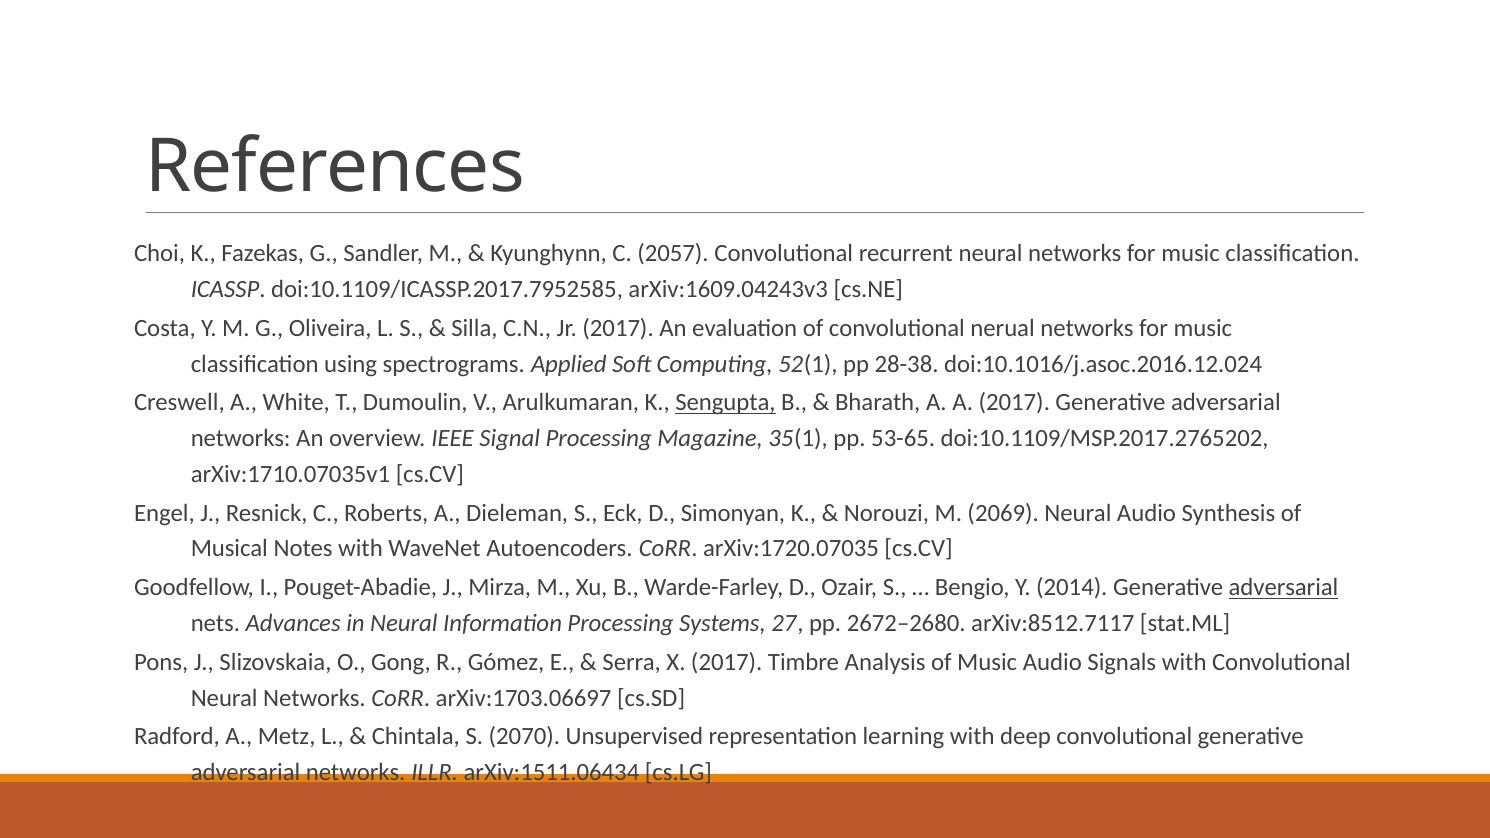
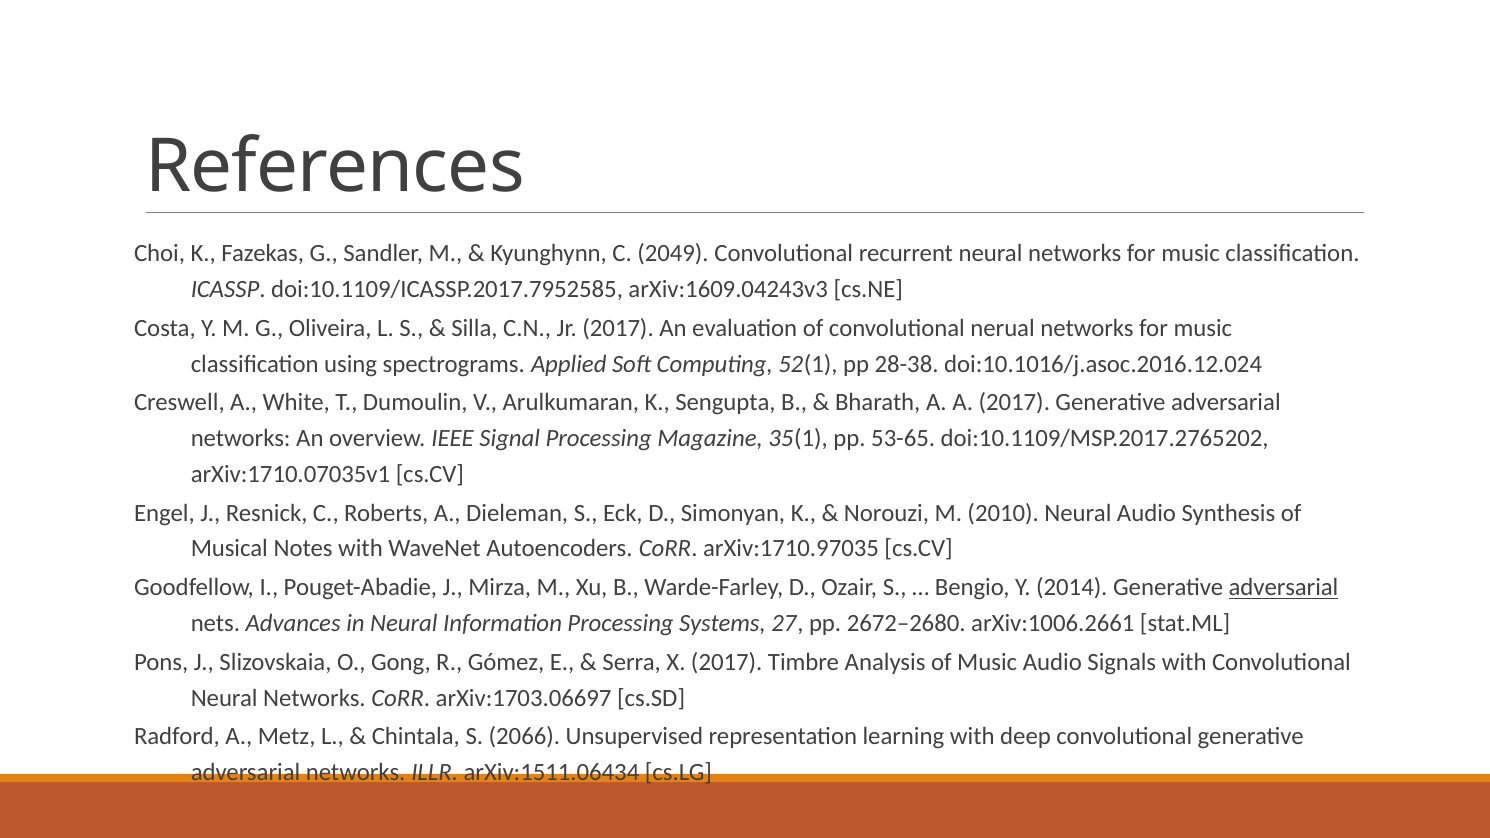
2057: 2057 -> 2049 (673, 254)
Sengupta underline: present -> none (725, 403)
2069: 2069 -> 2010 (1003, 513)
arXiv:1720.07035: arXiv:1720.07035 -> arXiv:1710.97035 (791, 549)
arXiv:8512.7117: arXiv:8512.7117 -> arXiv:1006.2661 (1053, 623)
2070: 2070 -> 2066 (524, 737)
